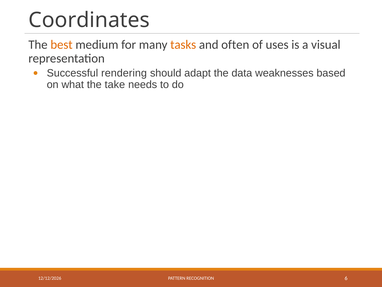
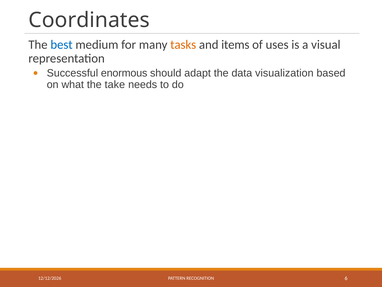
best colour: orange -> blue (62, 45)
often: often -> items (235, 45)
rendering: rendering -> enormous (124, 73)
weaknesses: weaknesses -> visualization (284, 73)
